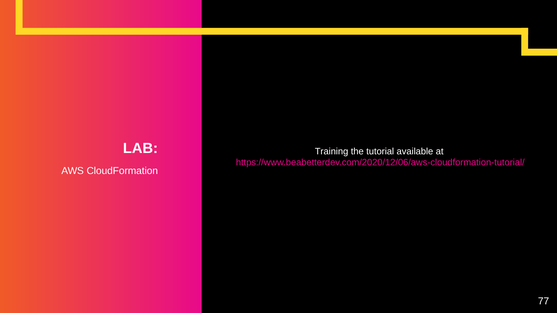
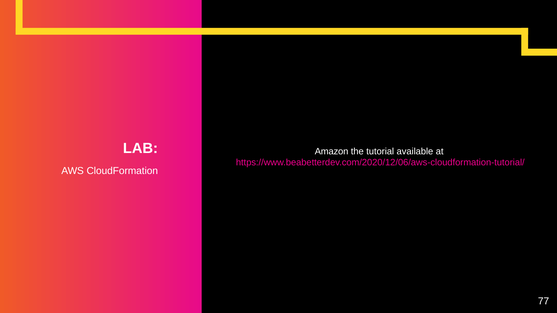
Training: Training -> Amazon (332, 152)
